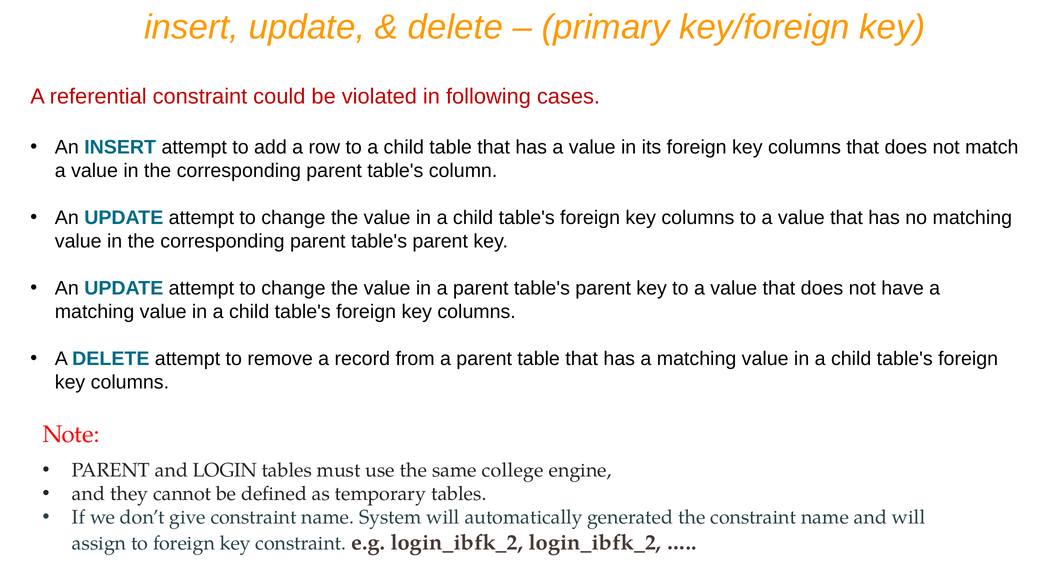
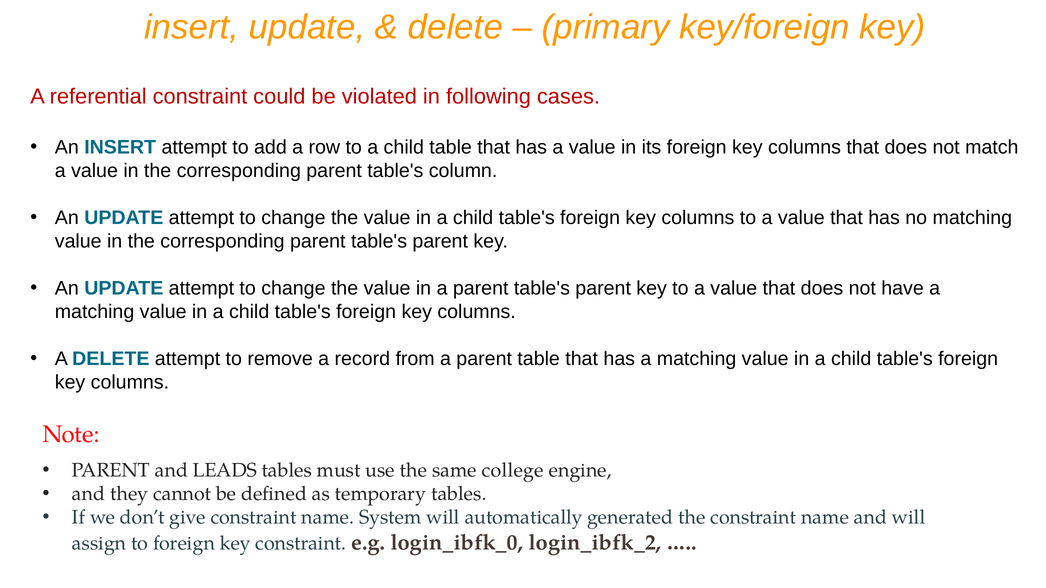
LOGIN: LOGIN -> LEADS (225, 471)
e.g login_ibfk_2: login_ibfk_2 -> login_ibfk_0 (457, 543)
